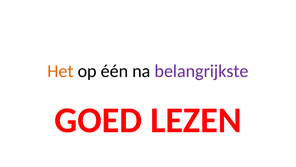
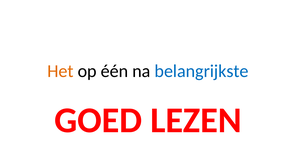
belangrijkste colour: purple -> blue (202, 71)
